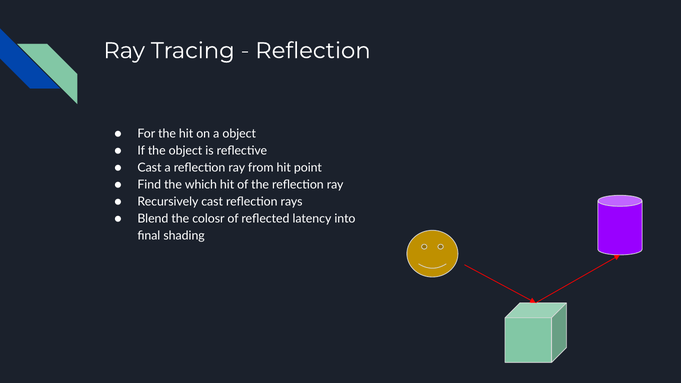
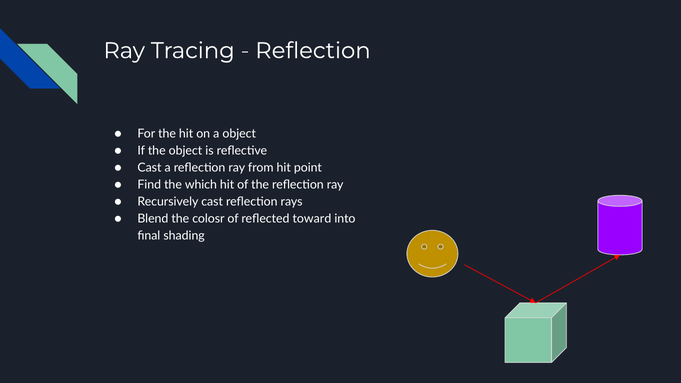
latency: latency -> toward (312, 219)
